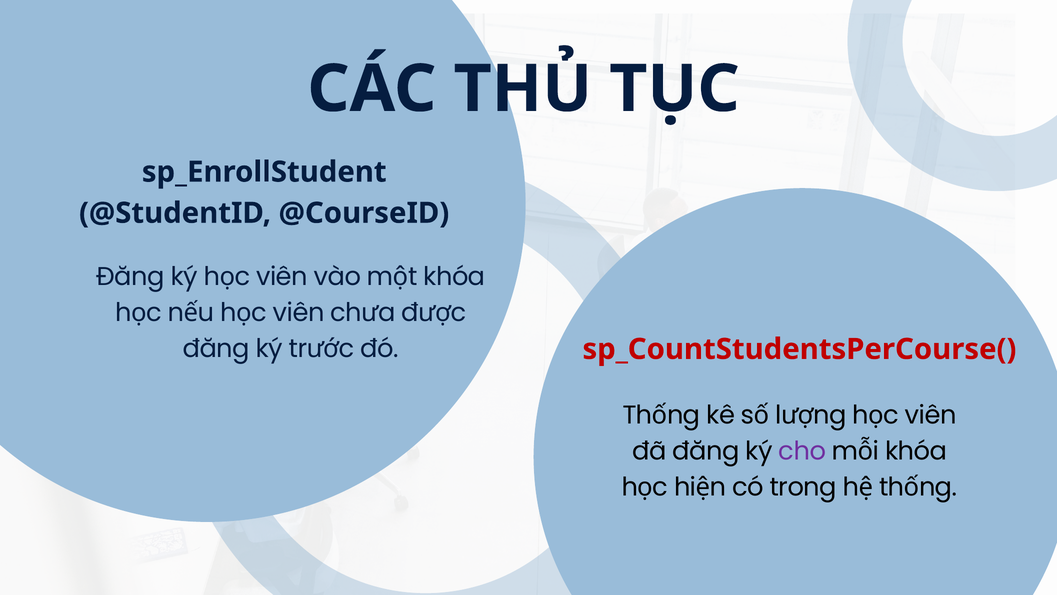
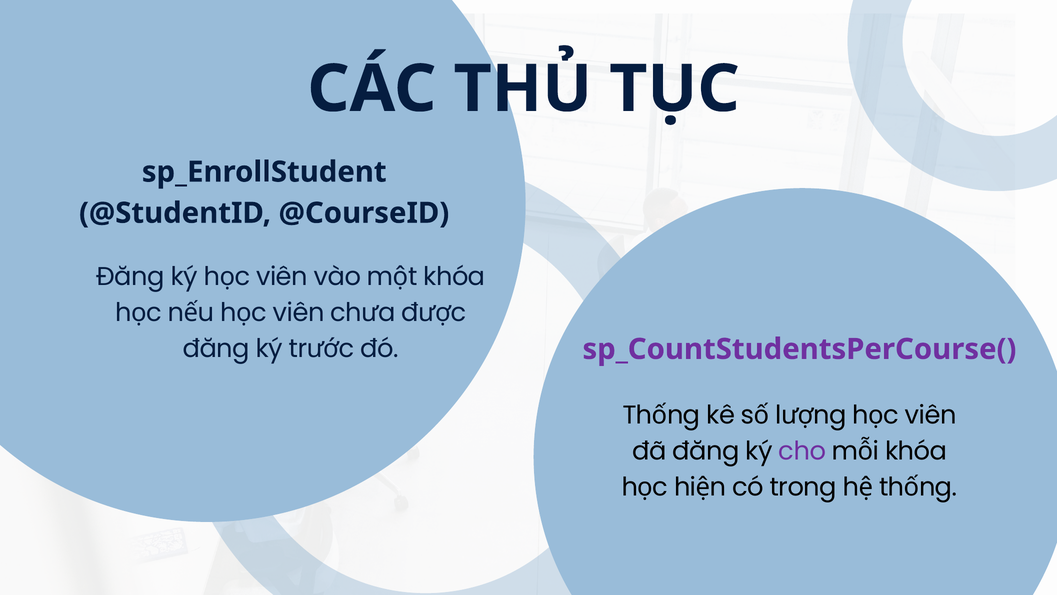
sp_CountStudentsPerCourse( colour: red -> purple (799, 349)
